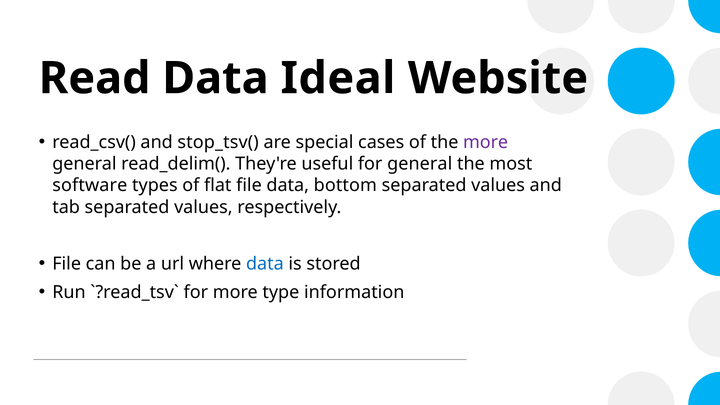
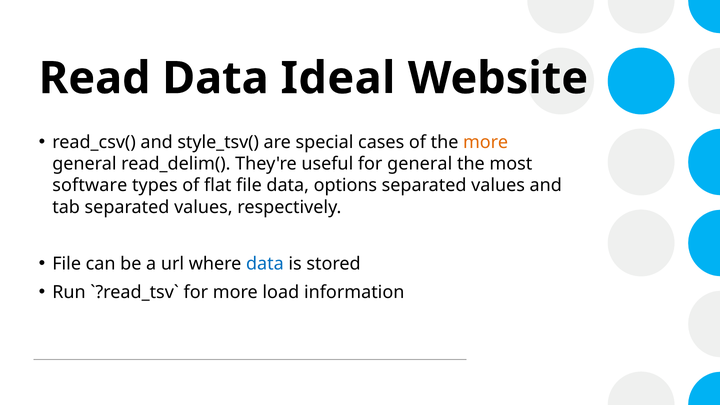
stop_tsv(: stop_tsv( -> style_tsv( (218, 142)
more colour: purple -> orange (486, 142)
bottom: bottom -> options (345, 186)
type: type -> load (281, 292)
